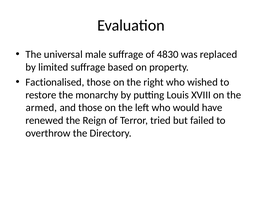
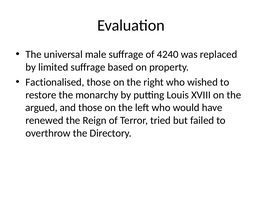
4830: 4830 -> 4240 (168, 54)
armed: armed -> argued (41, 107)
